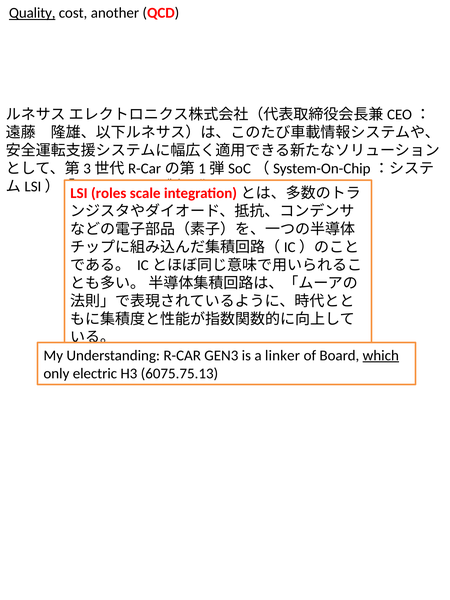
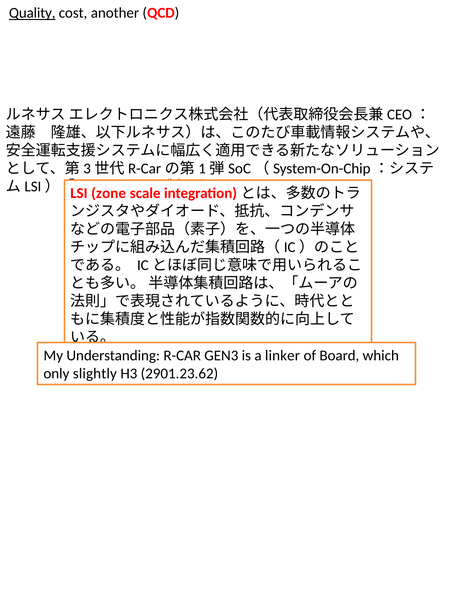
roles: roles -> zone (109, 193)
which underline: present -> none (381, 355)
electric: electric -> slightly (95, 373)
6075.75.13: 6075.75.13 -> 2901.23.62 (179, 373)
